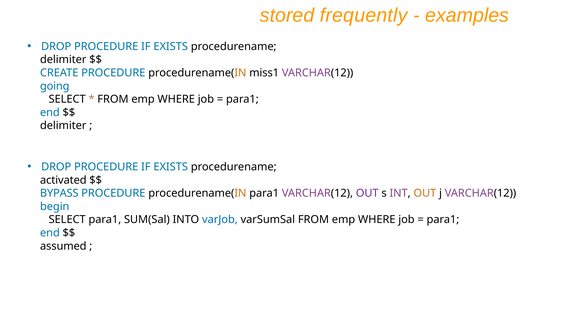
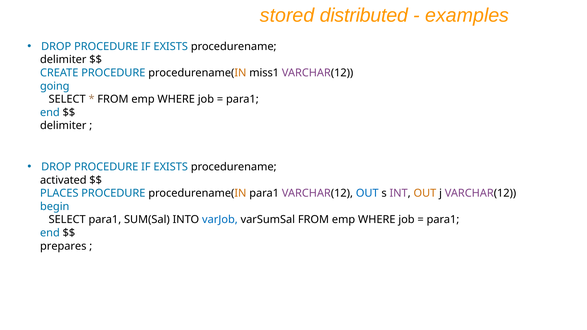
frequently: frequently -> distributed (364, 15)
BYPASS: BYPASS -> PLACES (59, 193)
OUT colour: purple -> blue (367, 193)
assumed: assumed -> prepares (63, 246)
